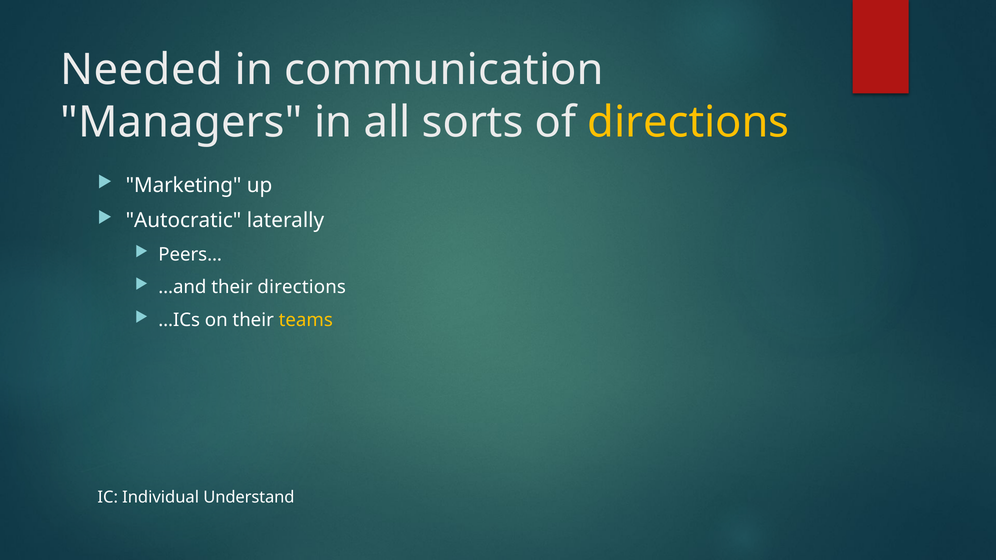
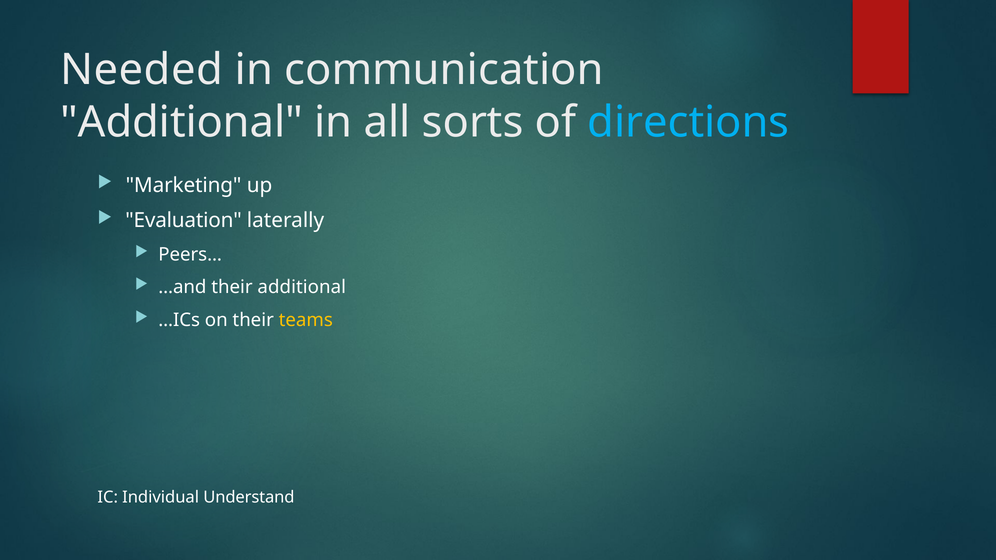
Managers: Managers -> Additional (182, 122)
directions colour: yellow -> light blue (688, 122)
Autocratic: Autocratic -> Evaluation (184, 221)
their directions: directions -> additional (302, 287)
